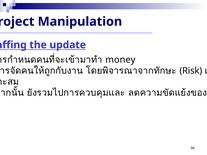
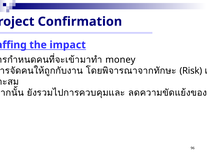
Manipulation: Manipulation -> Confirmation (80, 22)
update: update -> impact (68, 45)
